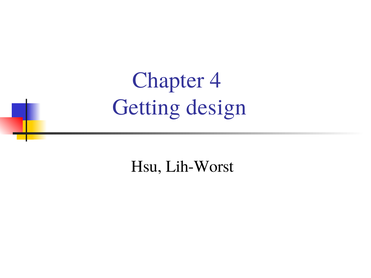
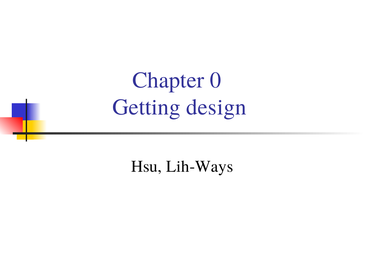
4: 4 -> 0 (215, 80)
Lih-Worst: Lih-Worst -> Lih-Ways (200, 167)
